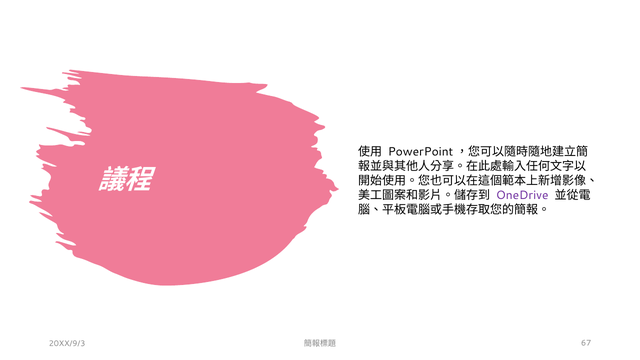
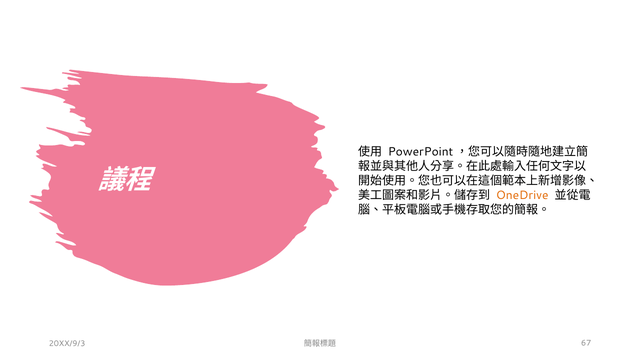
OneDrive colour: purple -> orange (522, 195)
